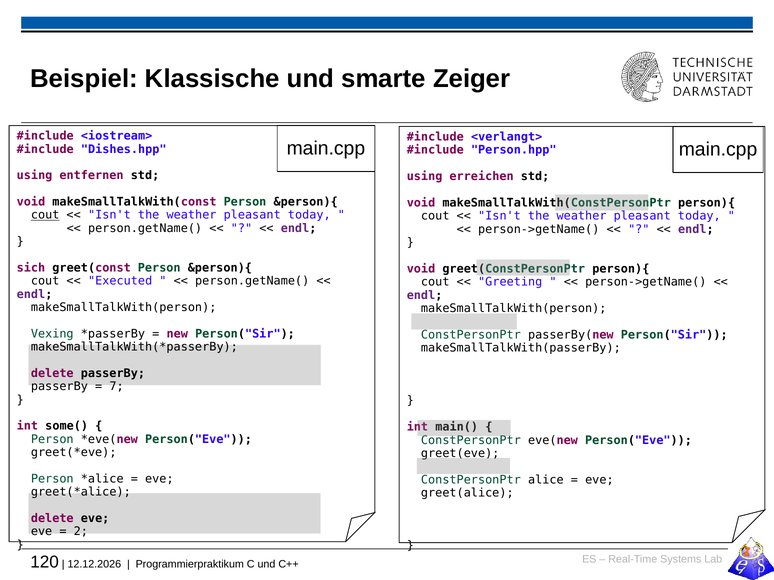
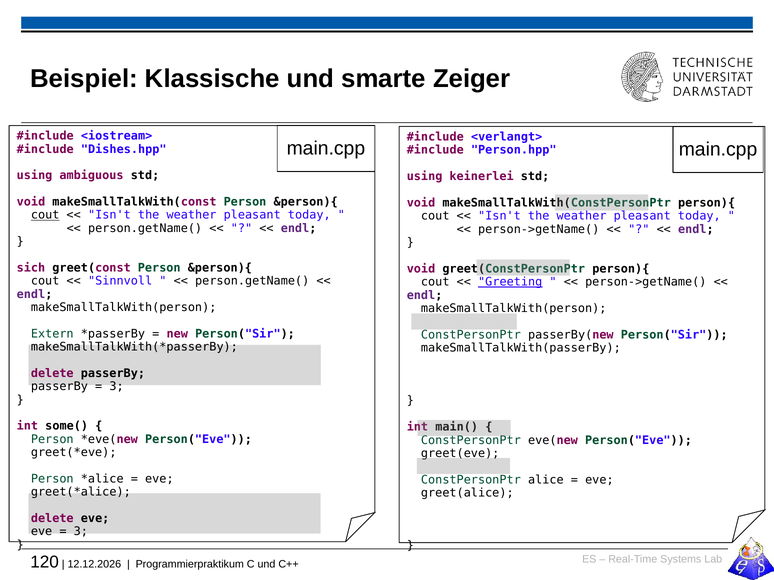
entfernen: entfernen -> ambiguous (92, 176)
erreichen: erreichen -> keinerlei (482, 177)
Executed: Executed -> Sinnvoll (120, 281)
Greeting underline: none -> present (510, 282)
Vexing: Vexing -> Extern (52, 334)
7: 7 -> 3 (117, 387)
2: 2 -> 3 (81, 532)
